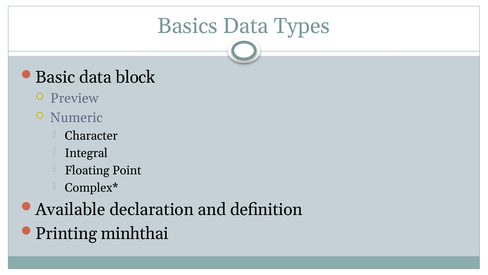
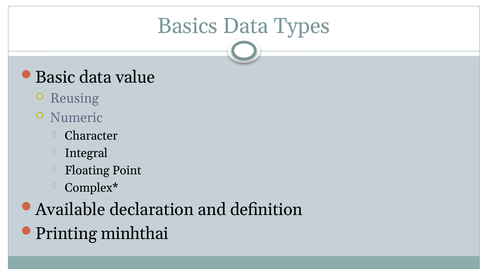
block: block -> value (135, 77)
Preview: Preview -> Reusing (75, 98)
